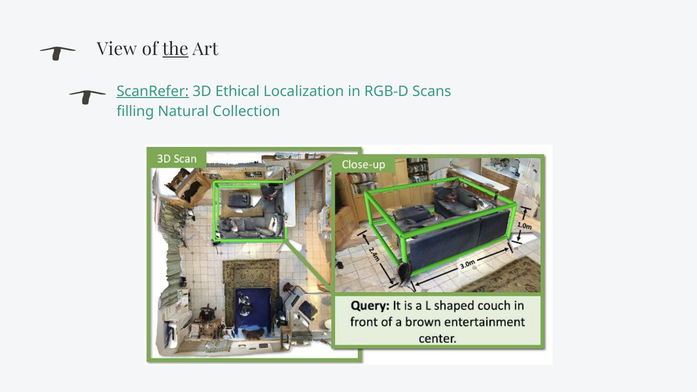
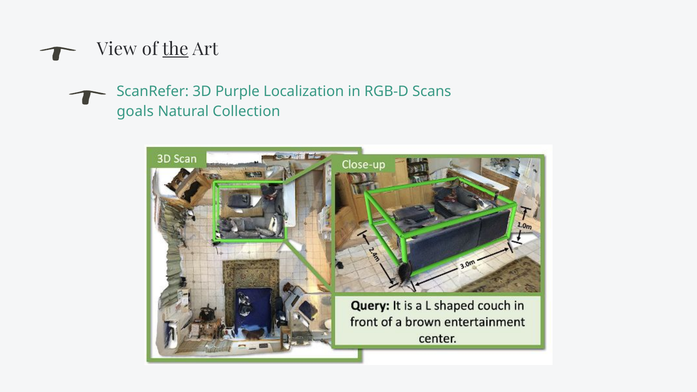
ScanRefer underline: present -> none (153, 91)
Ethical: Ethical -> Purple (237, 91)
filling: filling -> goals (135, 112)
